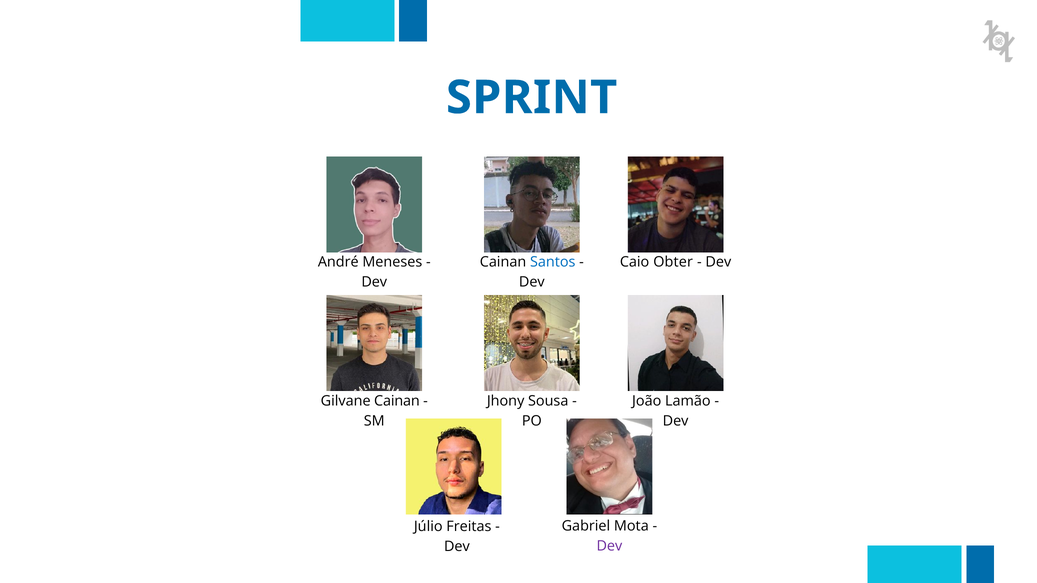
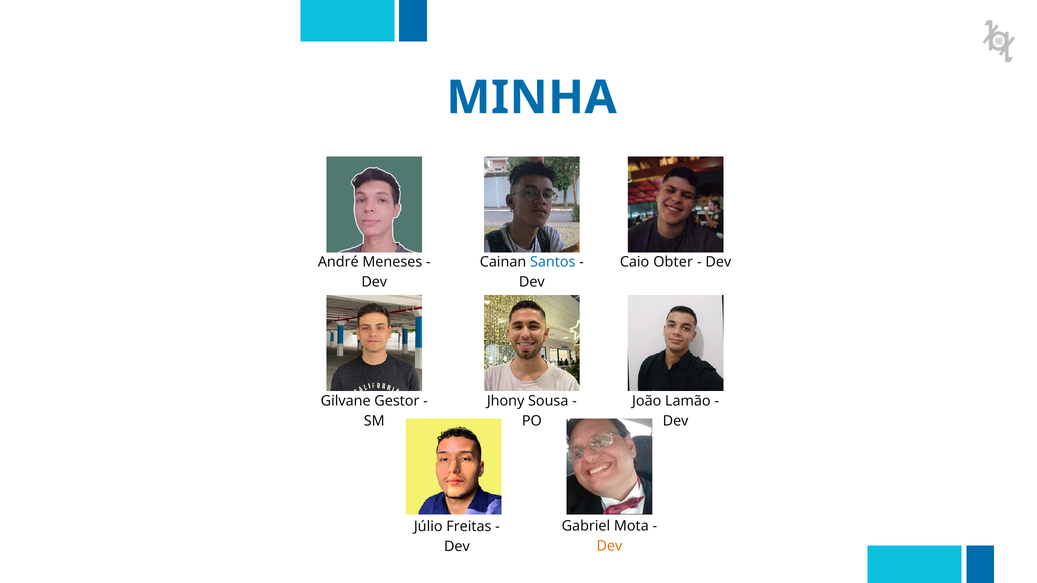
SPRINT: SPRINT -> MINHA (532, 98)
Gilvane Cainan: Cainan -> Gestor (397, 401)
Dev colour: purple -> orange (609, 546)
